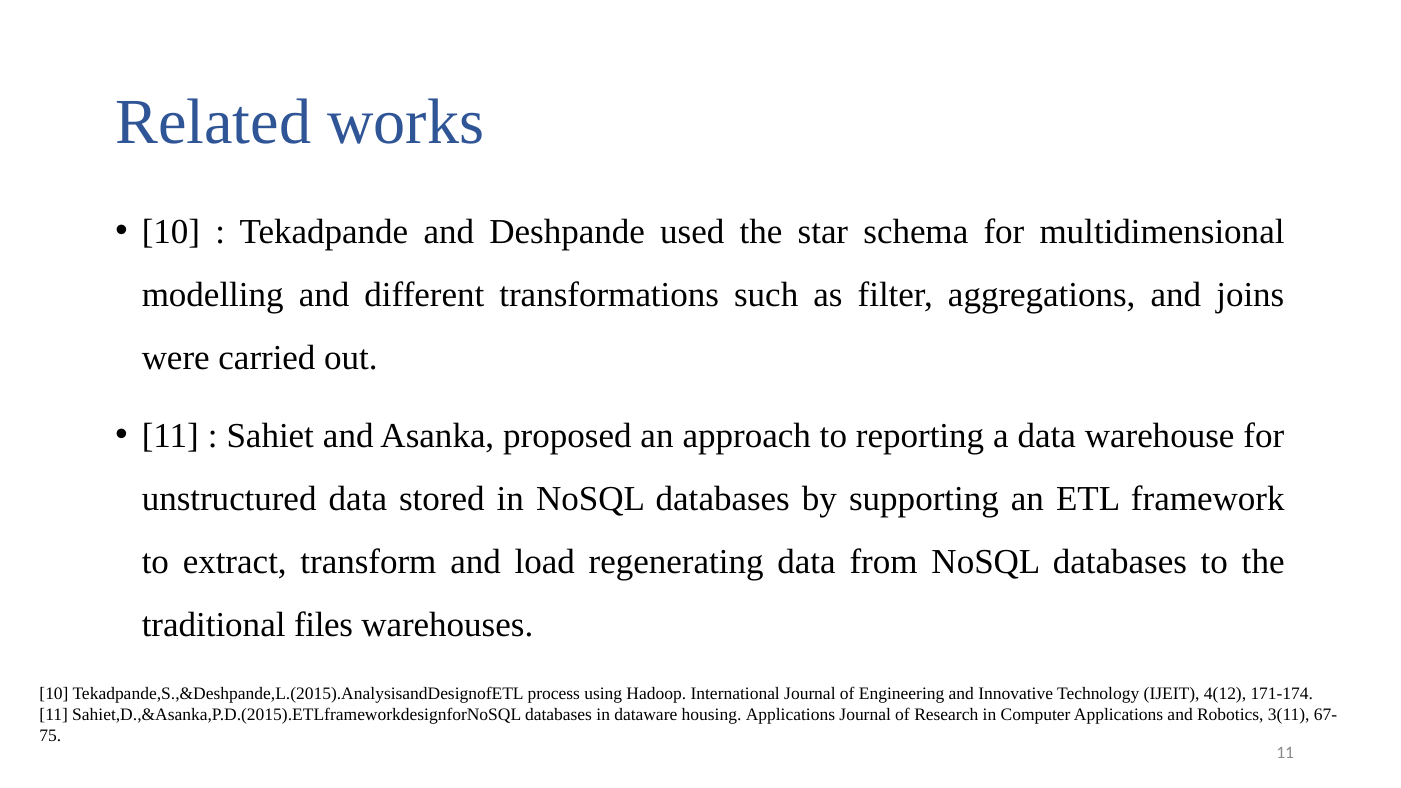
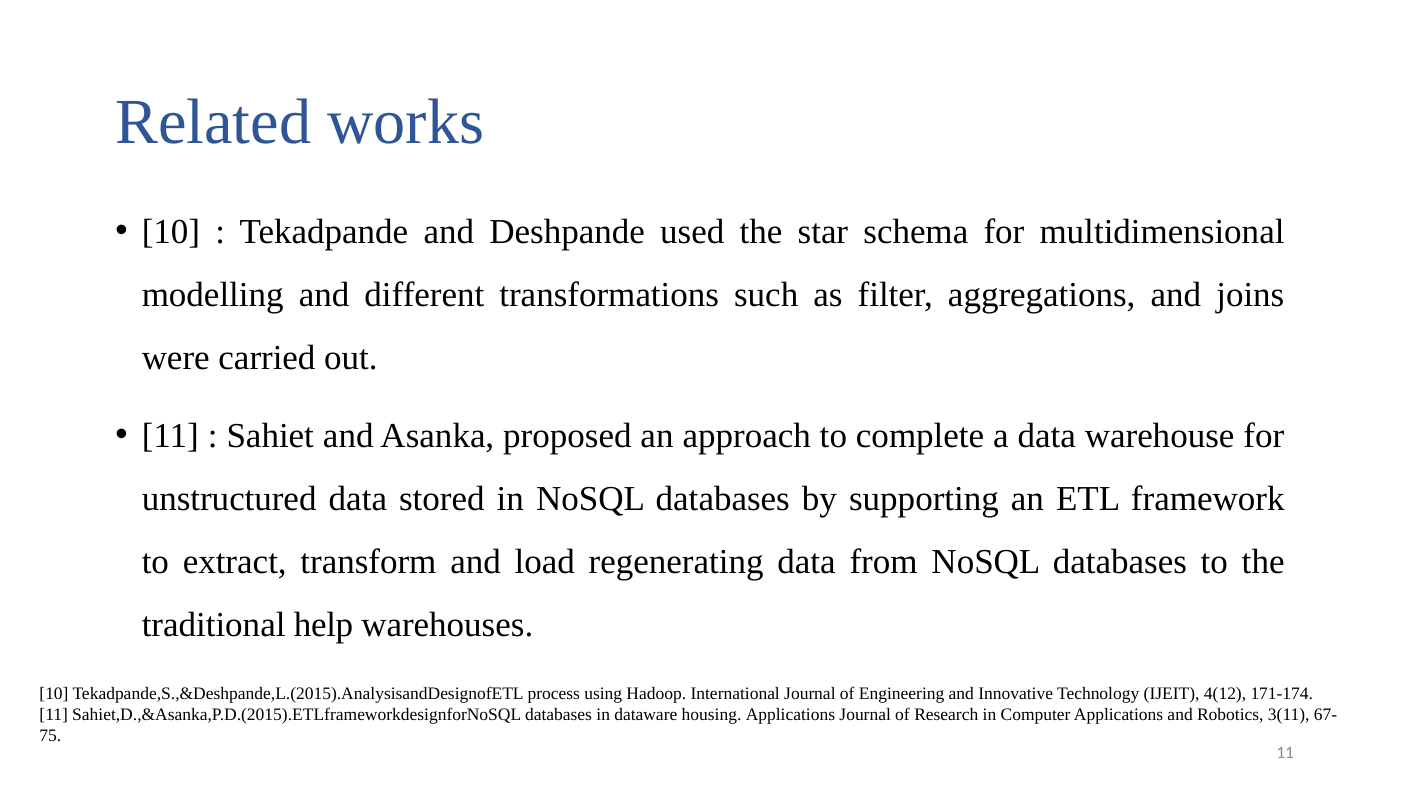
reporting: reporting -> complete (920, 436)
files: files -> help (324, 625)
